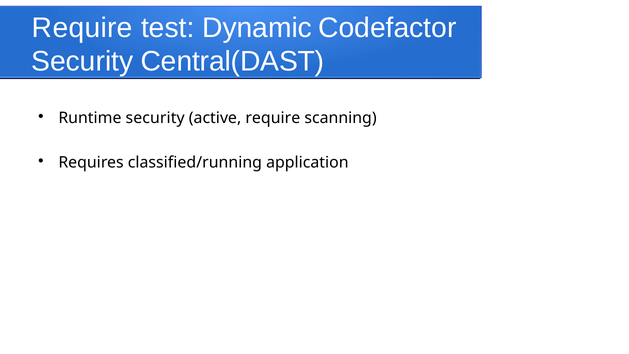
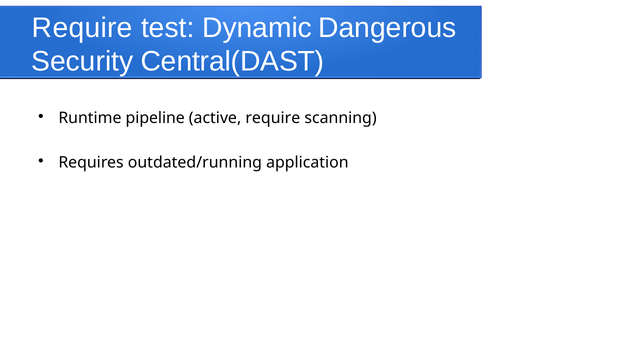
Codefactor: Codefactor -> Dangerous (387, 28)
Runtime security: security -> pipeline (155, 118)
classified/running: classified/running -> outdated/running (195, 163)
